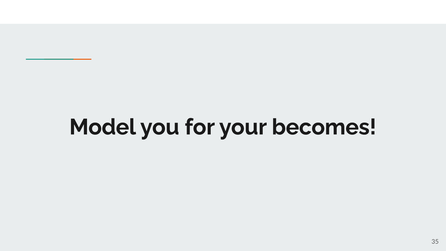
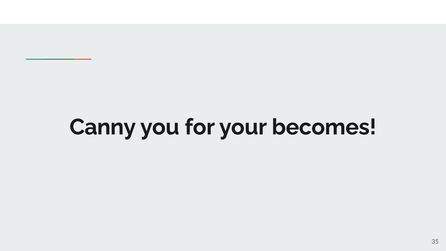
Model: Model -> Canny (103, 127)
